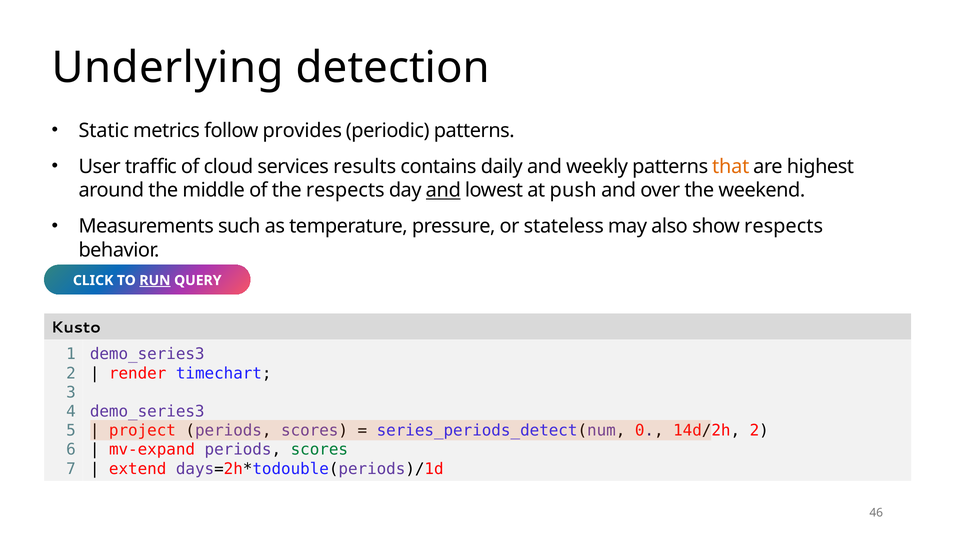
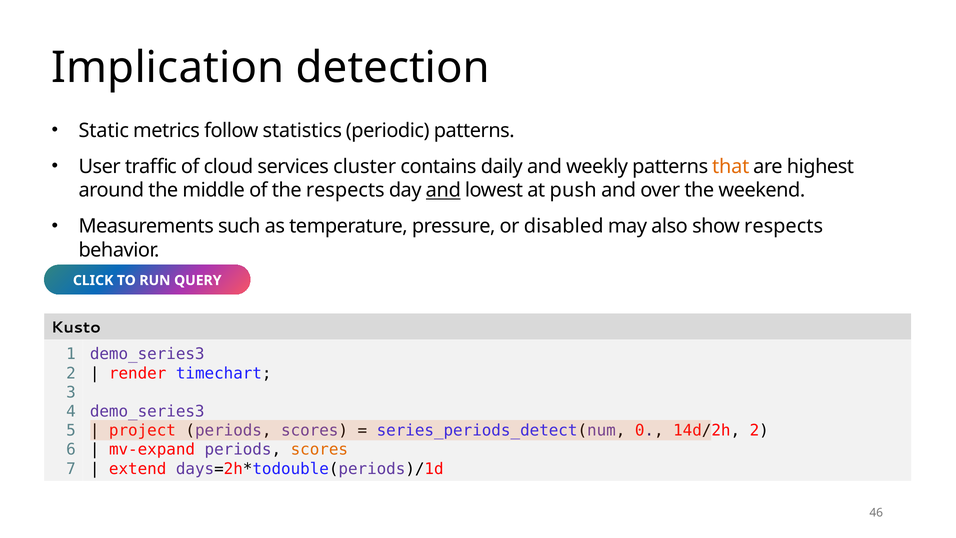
Underlying: Underlying -> Implication (168, 68)
provides: provides -> statistics (302, 131)
results: results -> cluster (365, 166)
stateless: stateless -> disabled (564, 226)
RUN underline: present -> none (155, 280)
scores colour: green -> orange (319, 450)
